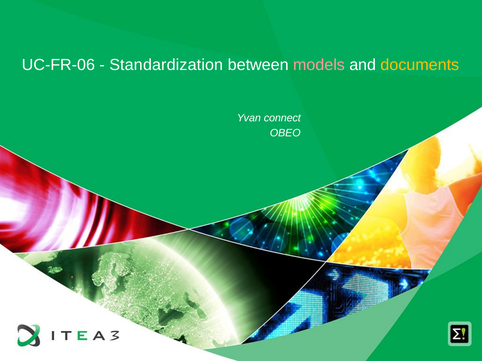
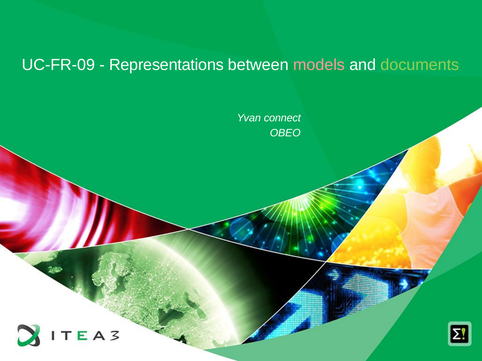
UC-FR-06: UC-FR-06 -> UC-FR-09 (58, 65)
Standardization: Standardization -> Representations (166, 65)
documents colour: yellow -> light green (420, 65)
